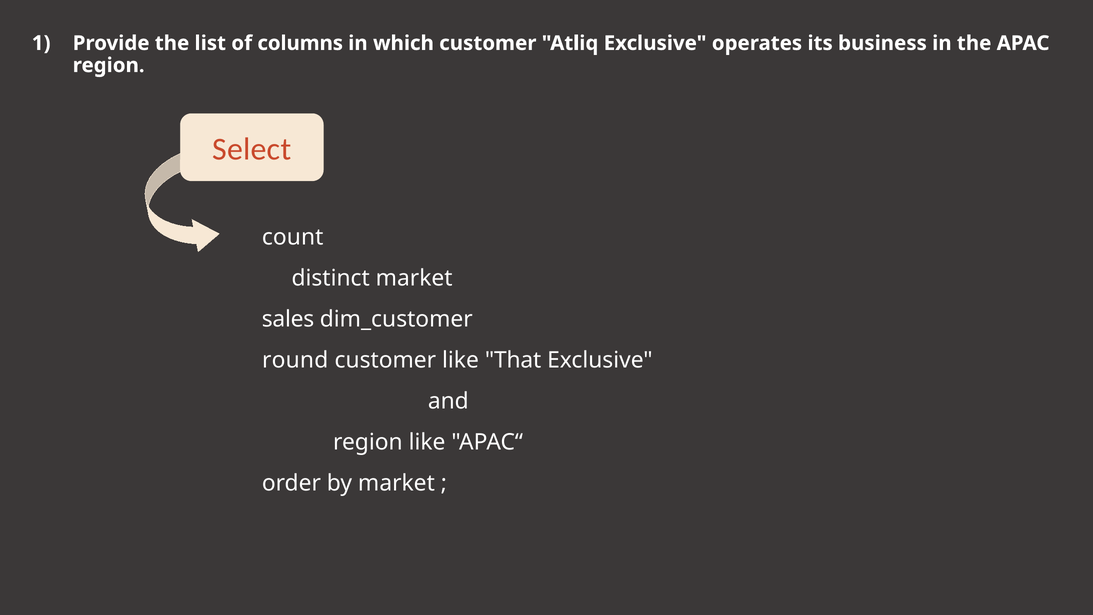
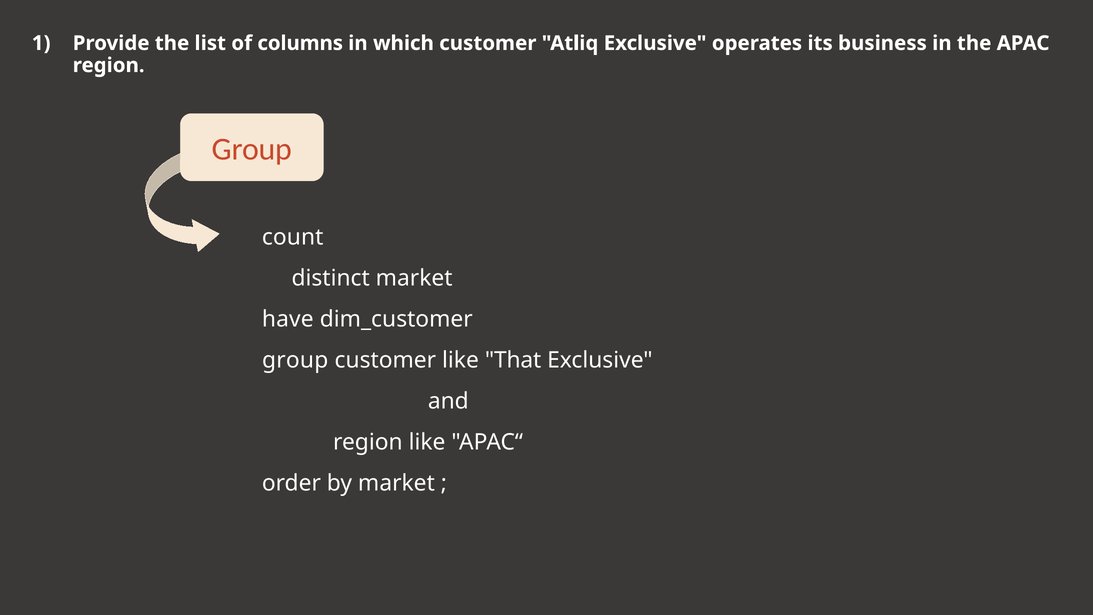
Select: Select -> Group (252, 149)
sales: sales -> have (288, 319)
round: round -> group (295, 360)
